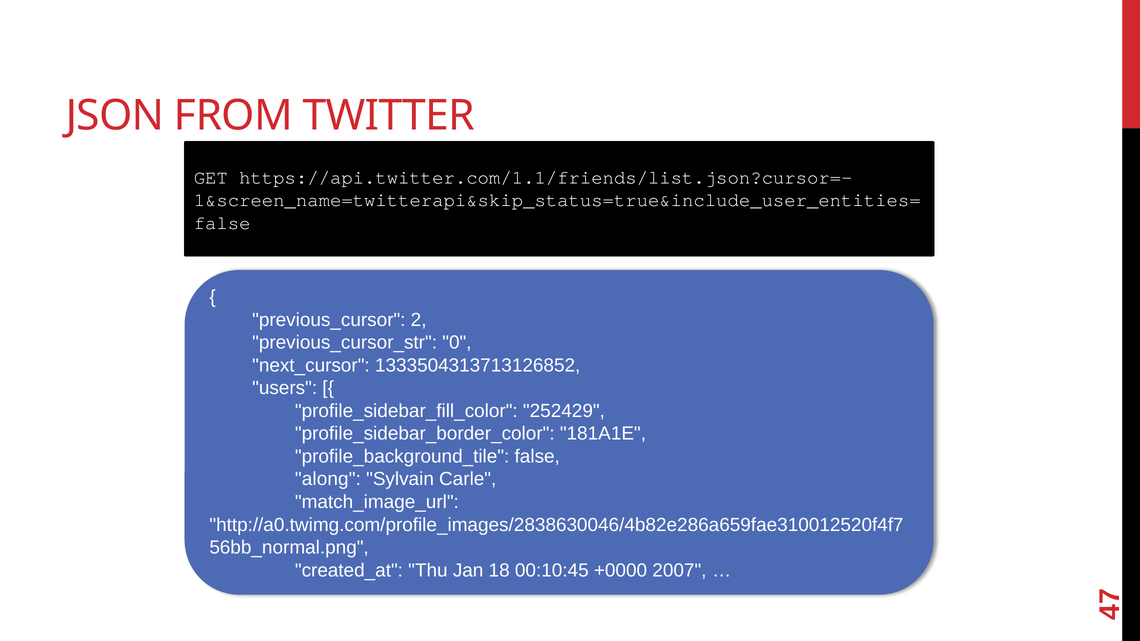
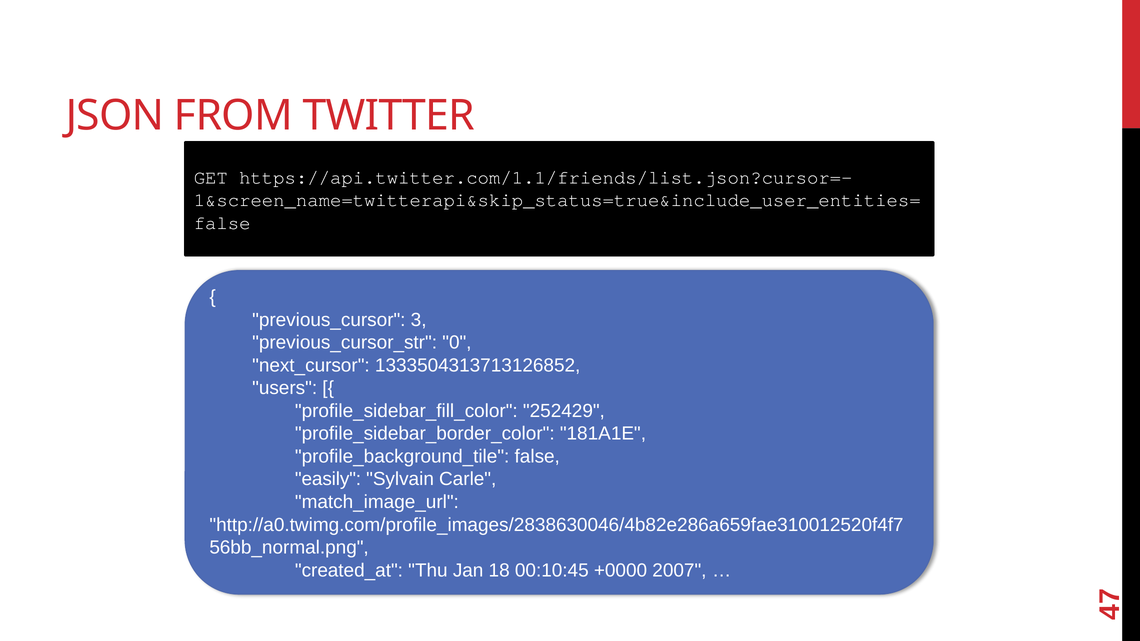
2: 2 -> 3 (419, 320)
along: along -> easily (328, 479)
